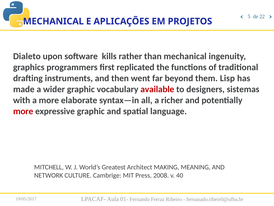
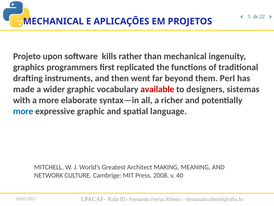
Dialeto: Dialeto -> Projeto (27, 56)
Lisp: Lisp -> Perl (227, 78)
more colour: red -> blue (23, 111)
